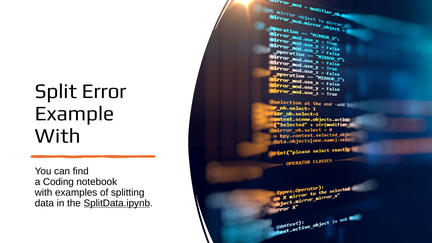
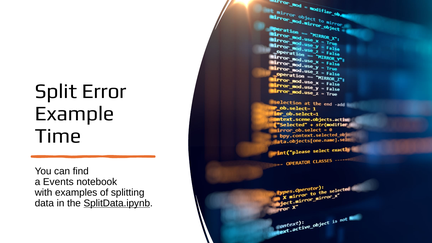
With: With -> Time (58, 136)
Coding: Coding -> Events (58, 182)
